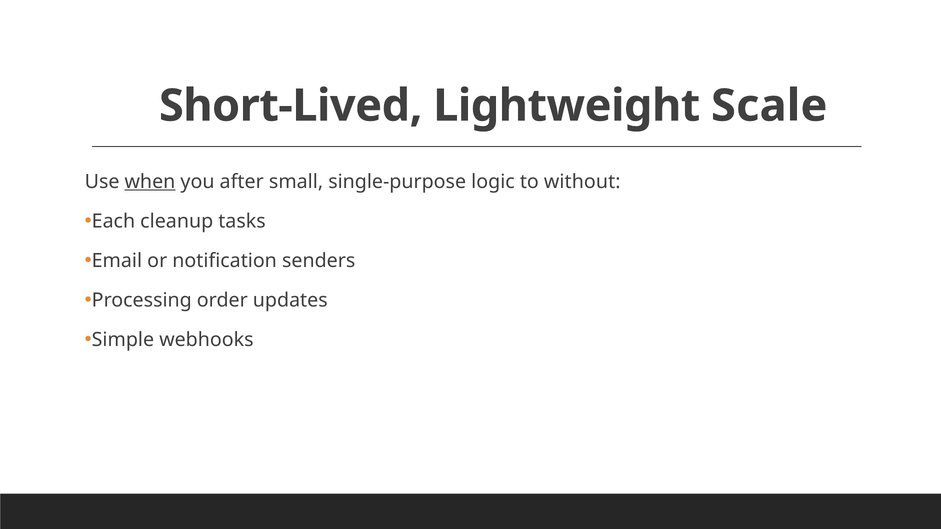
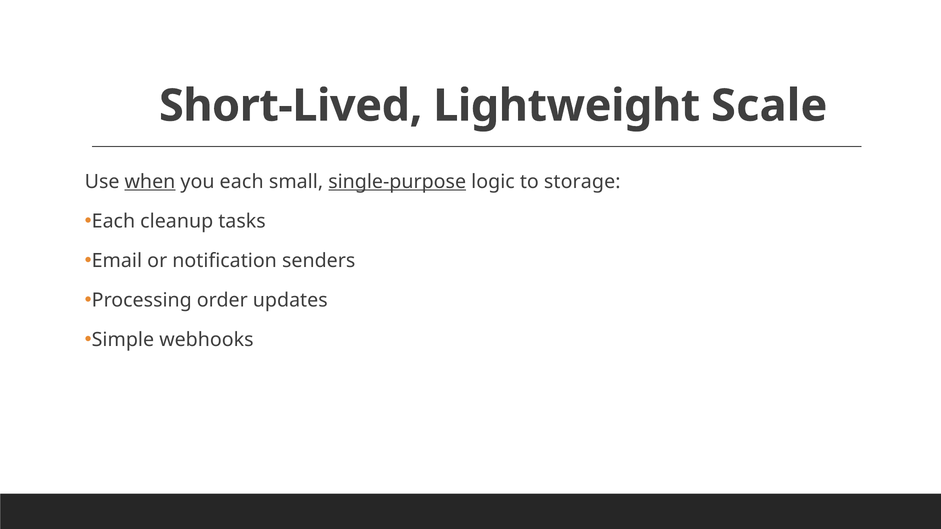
you after: after -> each (242, 182)
single-purpose underline: none -> present (397, 182)
without: without -> storage (582, 182)
